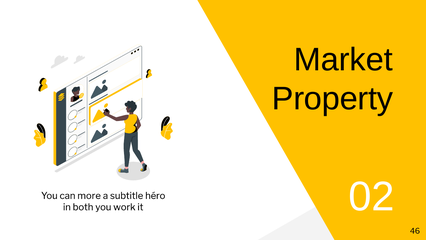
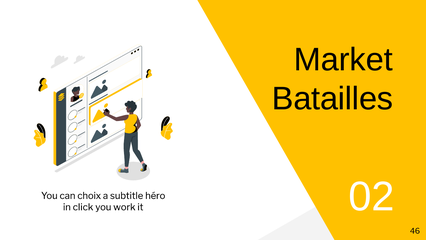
Property: Property -> Batailles (333, 99)
more: more -> choix (89, 196)
both: both -> click (83, 207)
